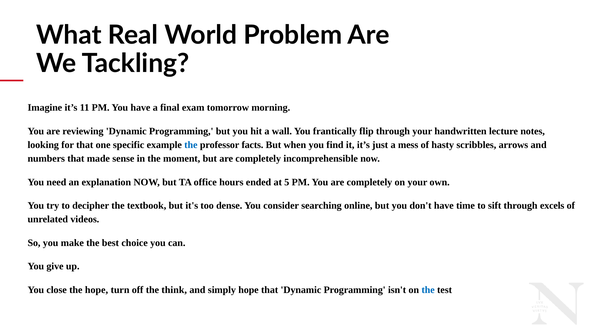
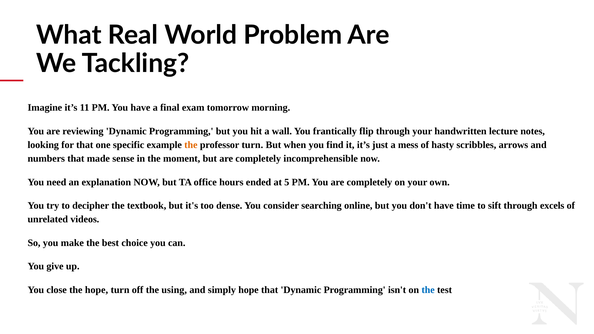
the colour: blue -> orange (191, 145)
professor facts: facts -> turn (252, 145)
think: think -> using (174, 290)
